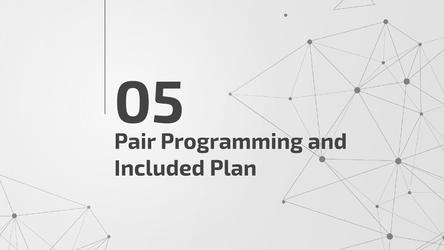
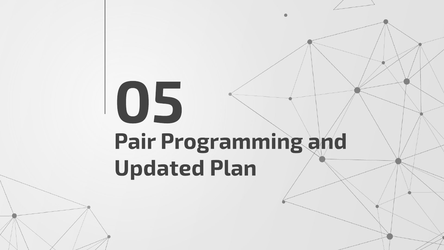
Included: Included -> Updated (159, 168)
